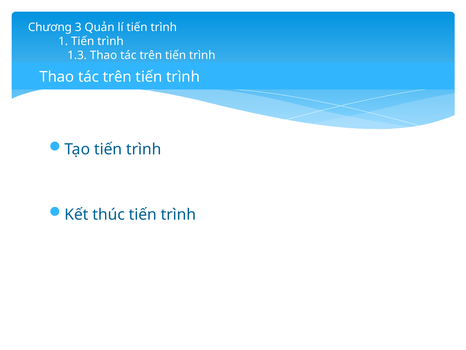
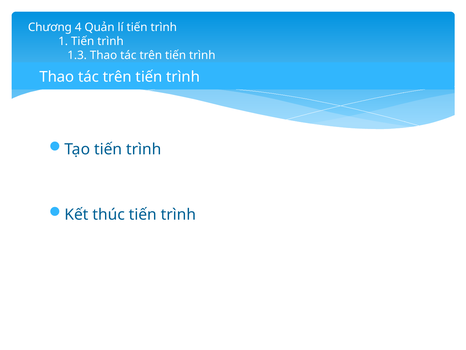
3: 3 -> 4 (78, 27)
